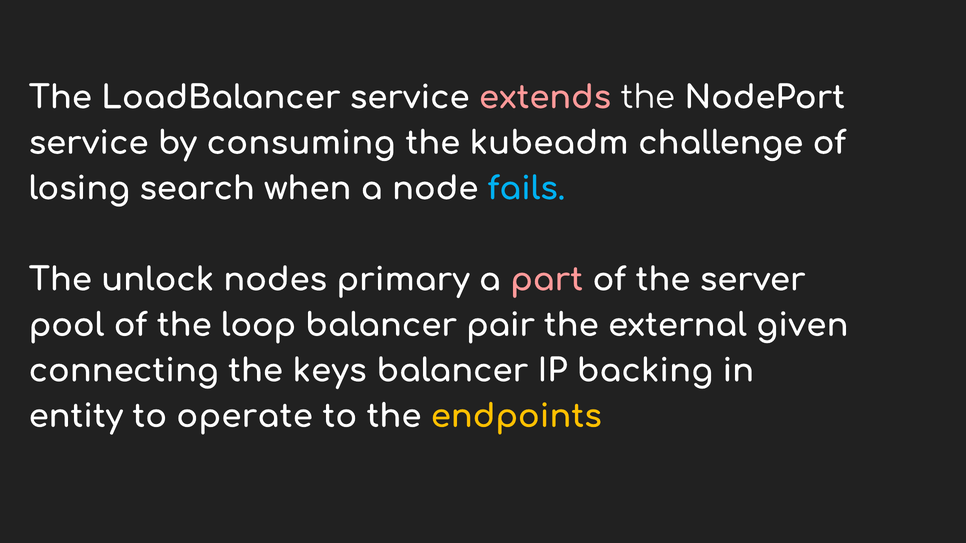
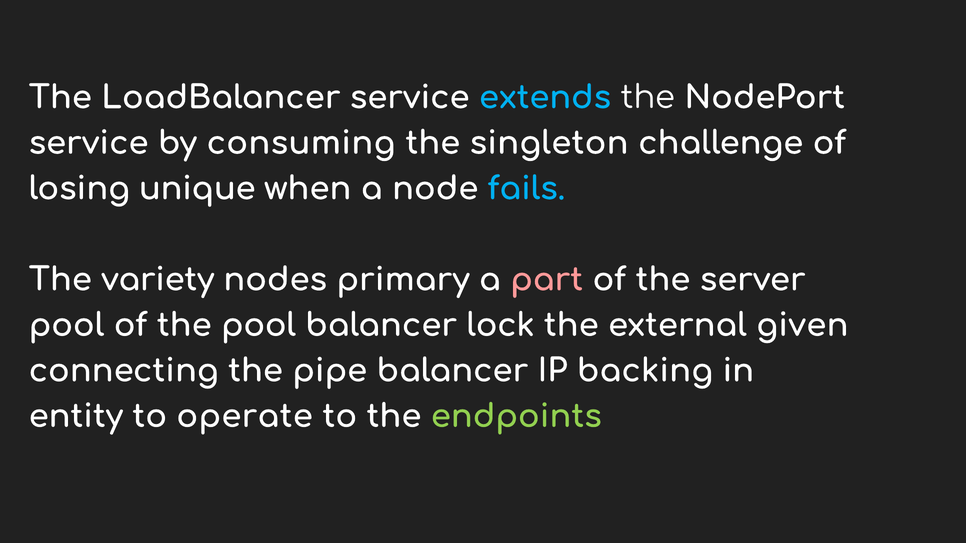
extends colour: pink -> light blue (545, 98)
kubeadm: kubeadm -> singleton (549, 143)
search: search -> unique (197, 189)
unlock: unlock -> variety (158, 280)
the loop: loop -> pool (258, 326)
pair: pair -> lock (501, 326)
keys: keys -> pipe (330, 371)
endpoints colour: yellow -> light green (516, 417)
